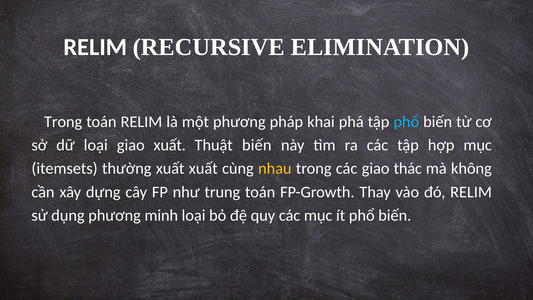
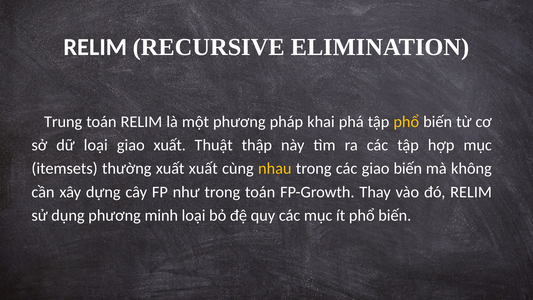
Trong: Trong -> Trung (63, 122)
phổ colour: light blue -> yellow (406, 122)
Thuật biến: biến -> thập (257, 145)
giao thác: thác -> biến (408, 168)
như trung: trung -> trong (222, 192)
